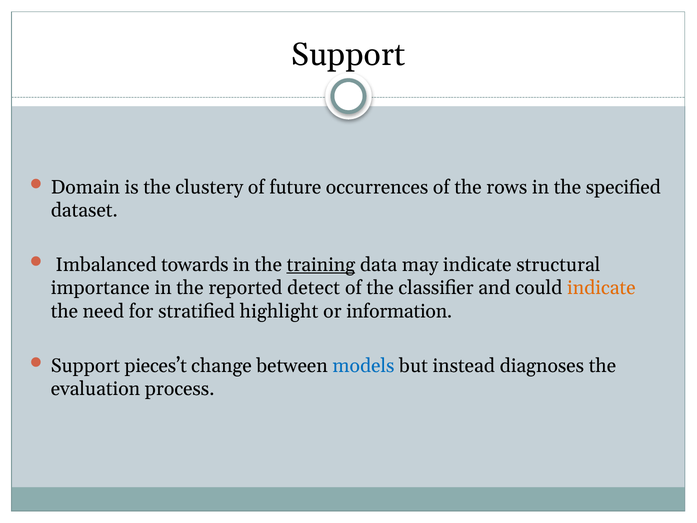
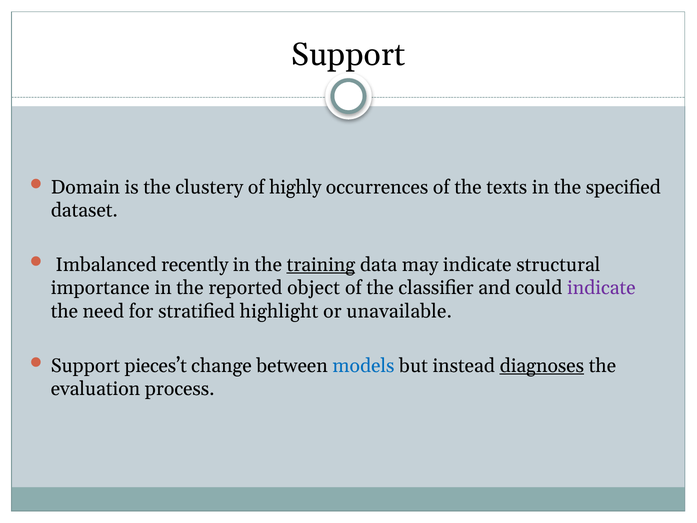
future: future -> highly (295, 187)
rows: rows -> texts (507, 187)
towards: towards -> recently (195, 265)
detect: detect -> object (314, 288)
indicate colour: orange -> purple (601, 288)
information: information -> unavailable (399, 311)
diagnoses underline: none -> present (542, 365)
